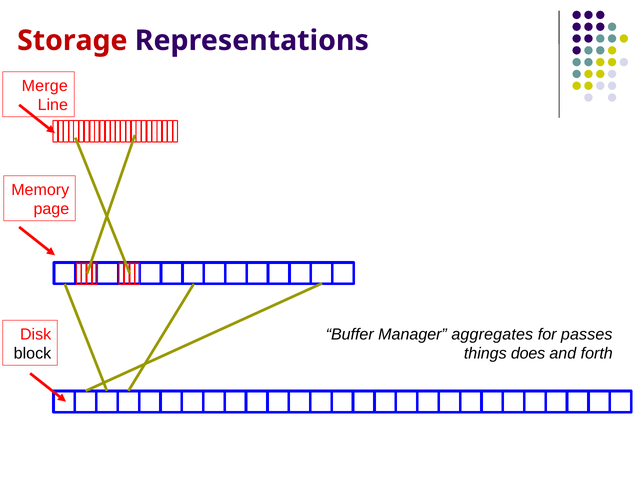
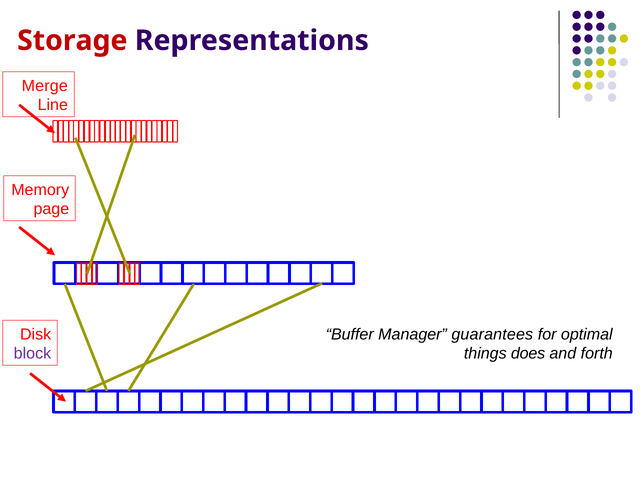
aggregates: aggregates -> guarantees (492, 334)
passes: passes -> optimal (587, 334)
block colour: black -> purple (32, 353)
